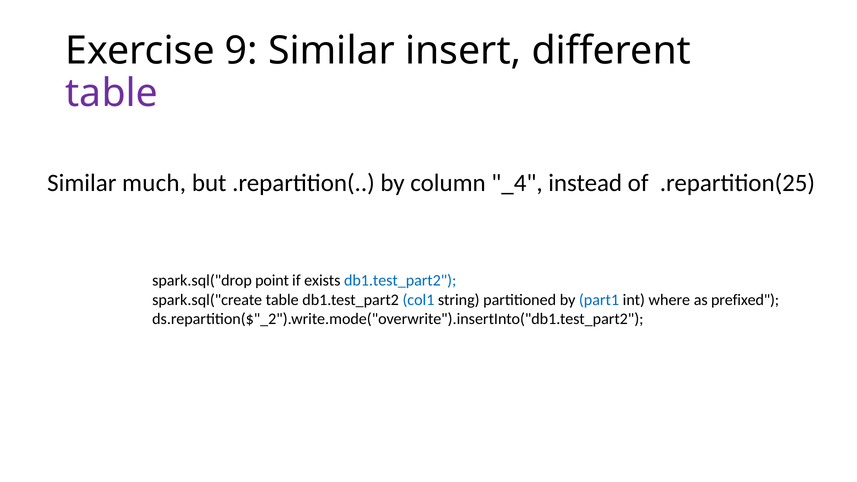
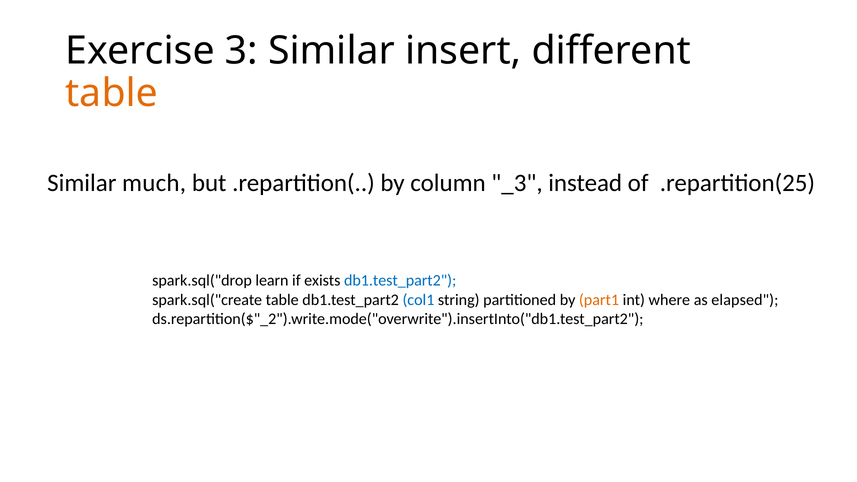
9: 9 -> 3 (241, 51)
table colour: purple -> orange (112, 93)
_4: _4 -> _3 (517, 183)
point: point -> learn (272, 280)
part1 colour: blue -> orange (599, 300)
prefixed: prefixed -> elapsed (745, 300)
